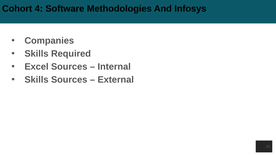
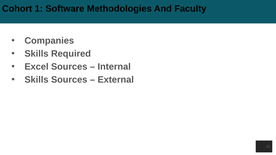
4: 4 -> 1 (39, 9)
Infosys: Infosys -> Faculty (190, 9)
